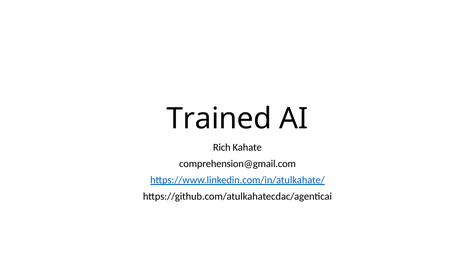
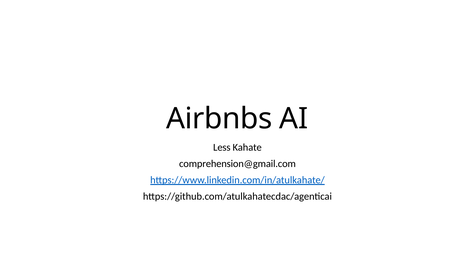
Trained: Trained -> Airbnbs (219, 119)
Rich: Rich -> Less (222, 148)
